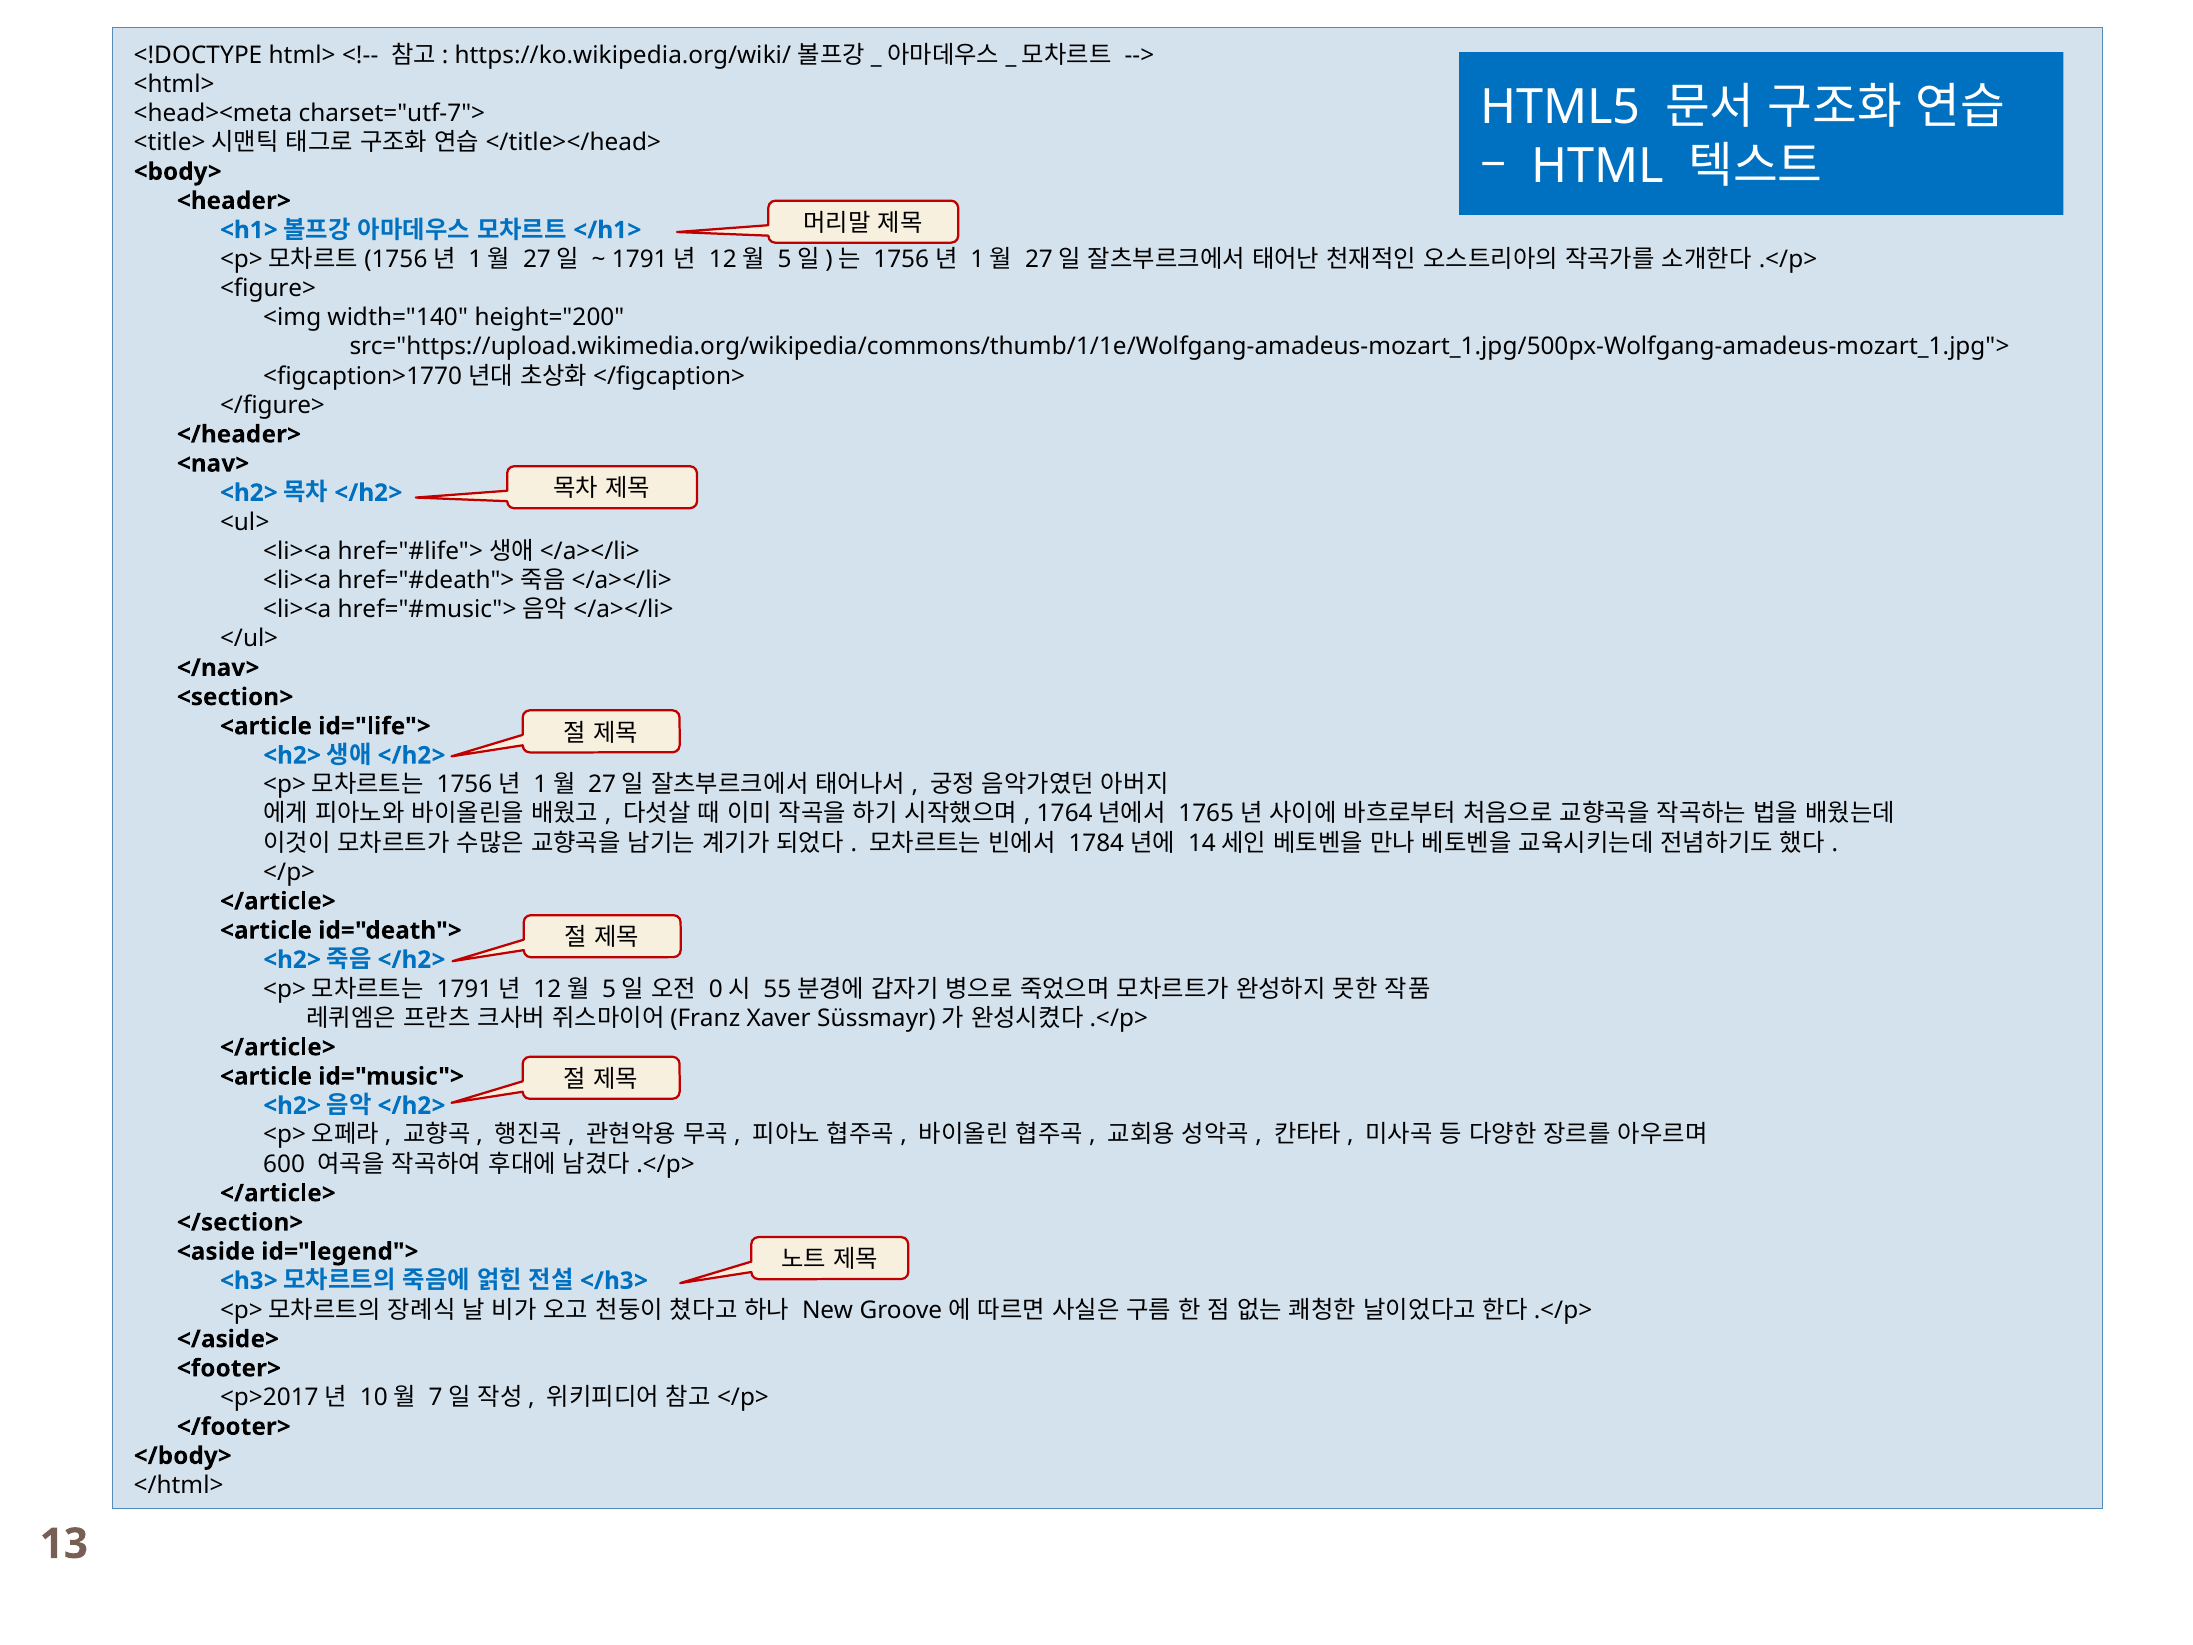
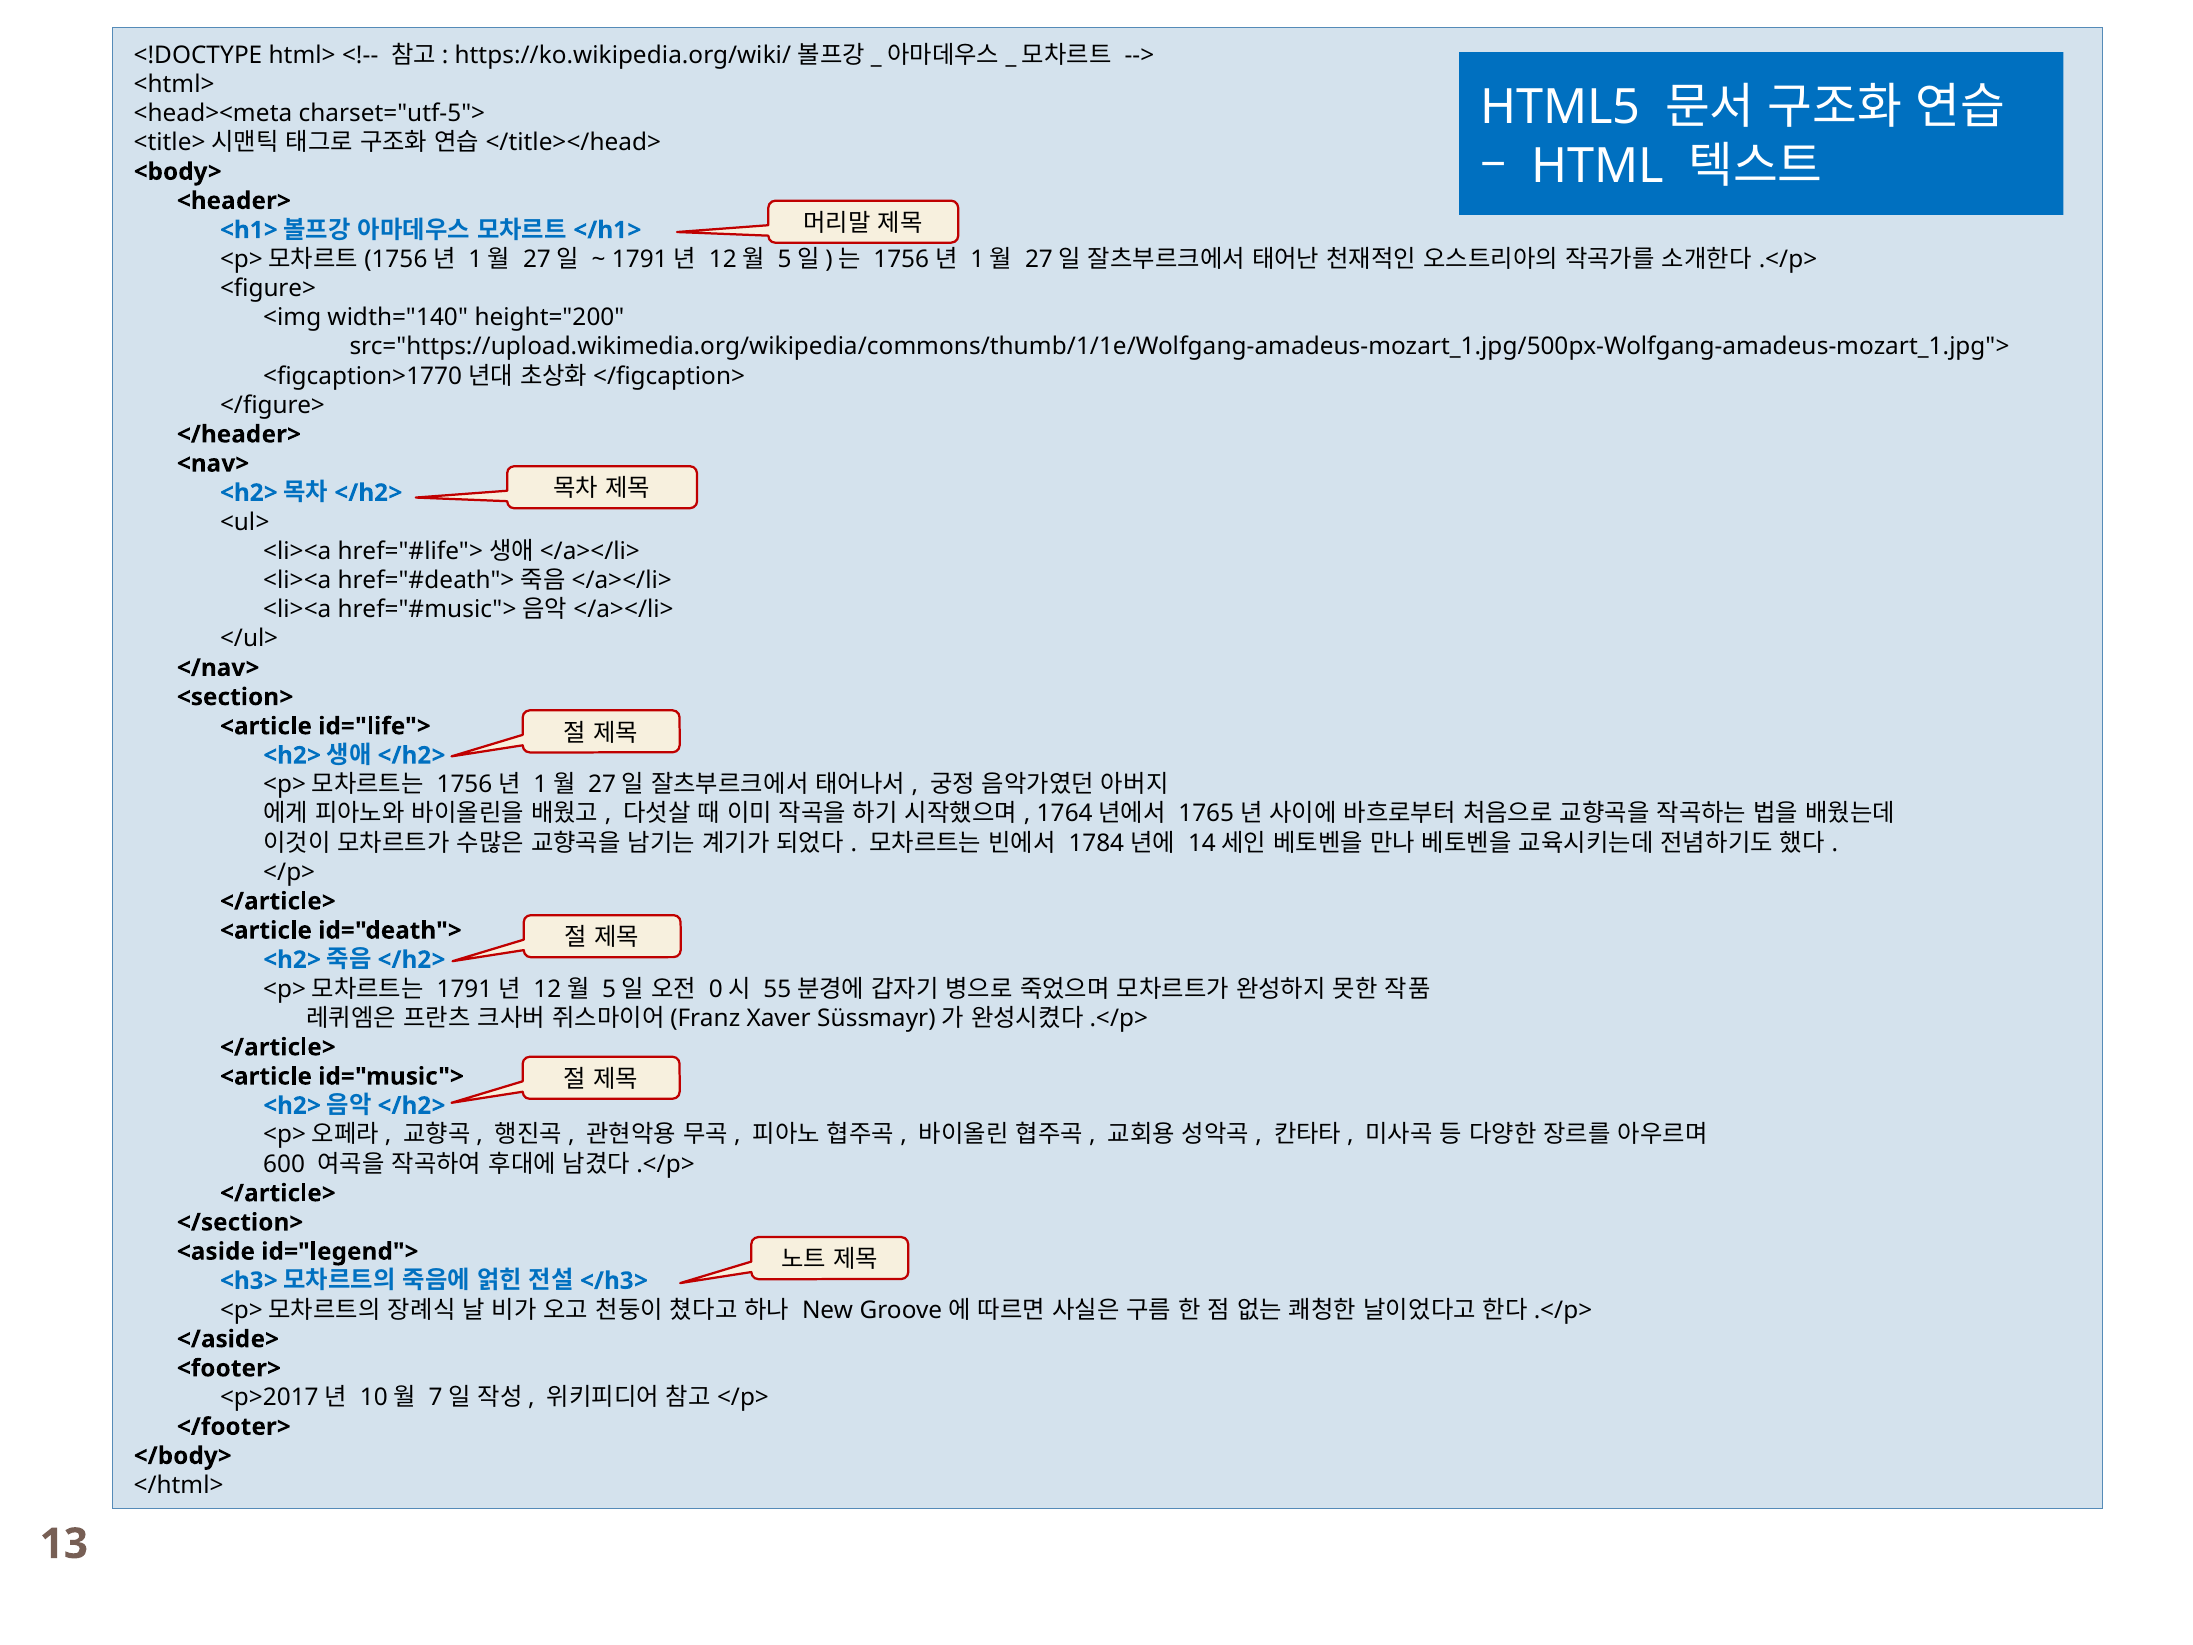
charset="utf-7">: charset="utf-7"> -> charset="utf-5"> (392, 113)
